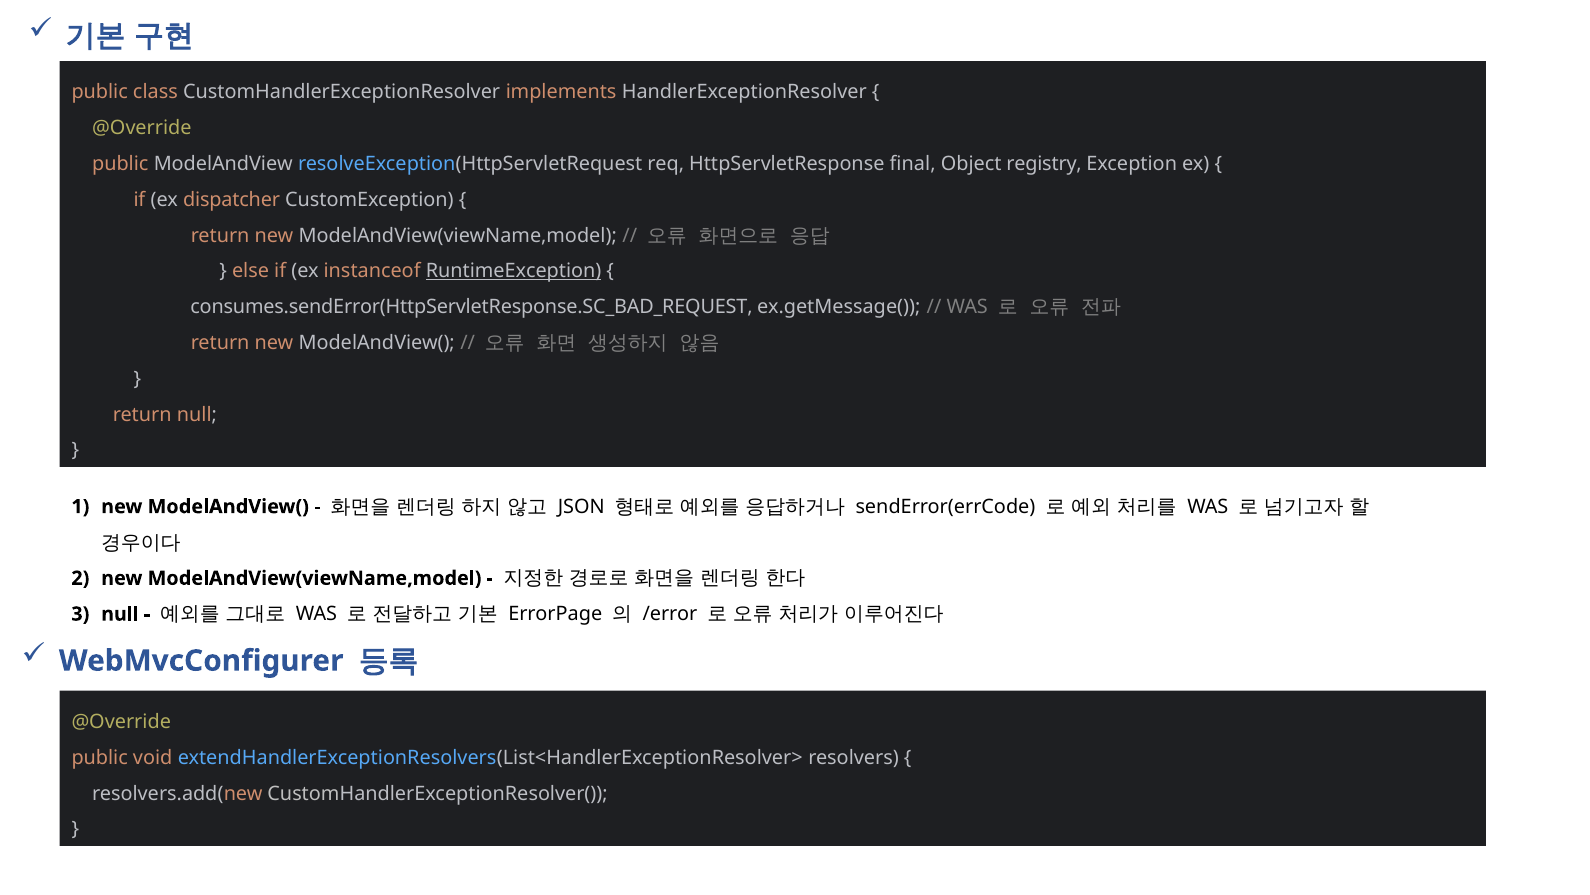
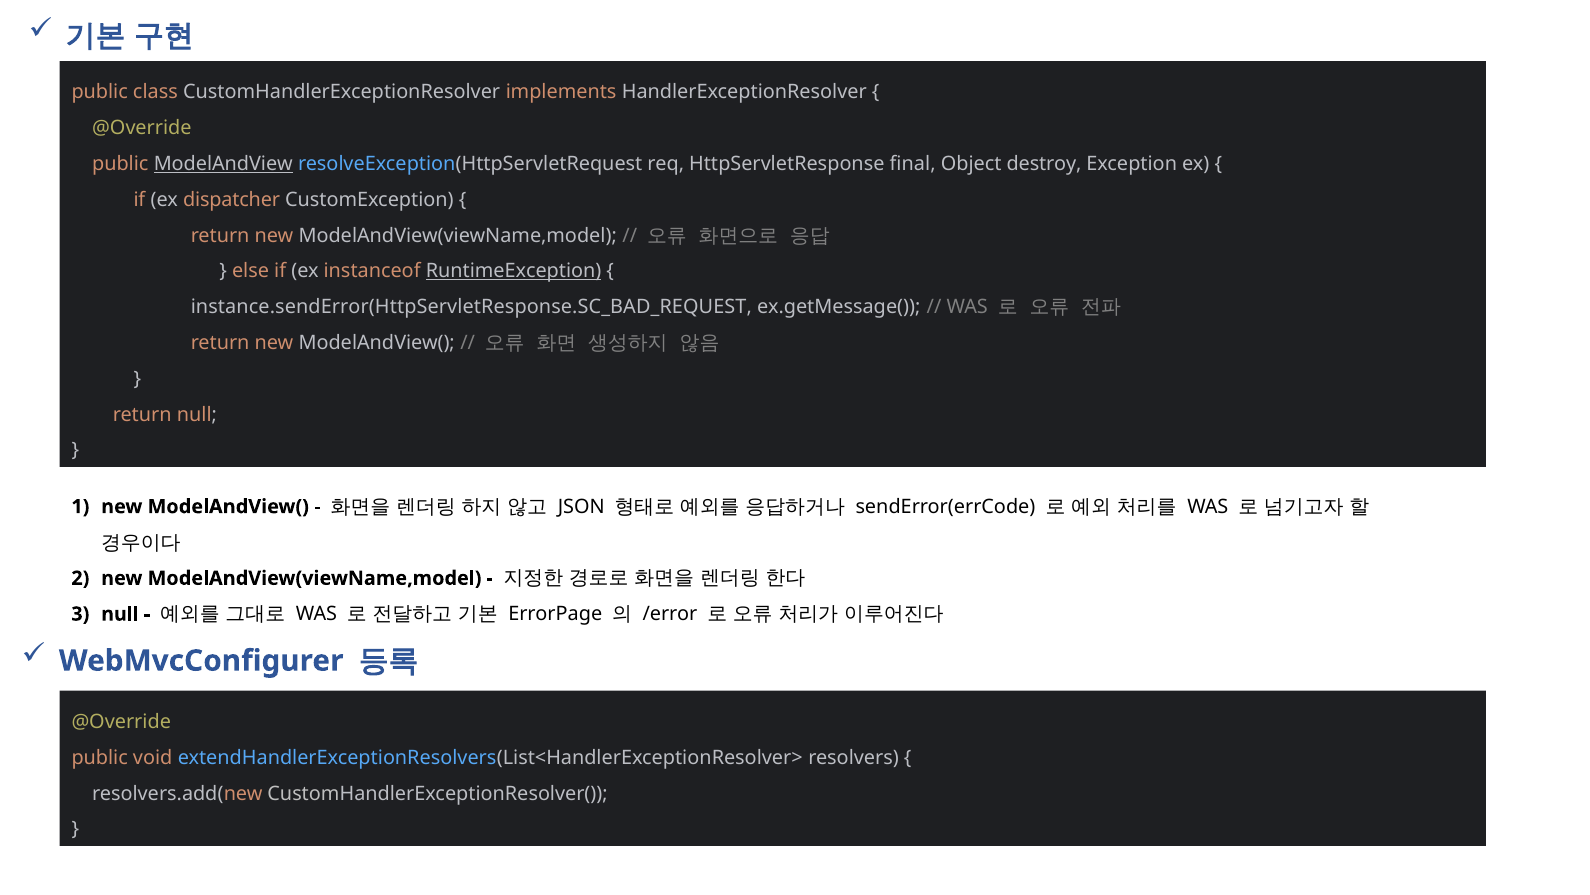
ModelAndView underline: none -> present (223, 164)
registry: registry -> destroy (1044, 164)
consumes.sendError(HttpServletResponse.SC_BAD_REQUEST: consumes.sendError(HttpServletResponse.SC_BAD_REQUEST -> instance.sendError(HttpServletResponse.SC_BAD_REQUEST (471, 307)
